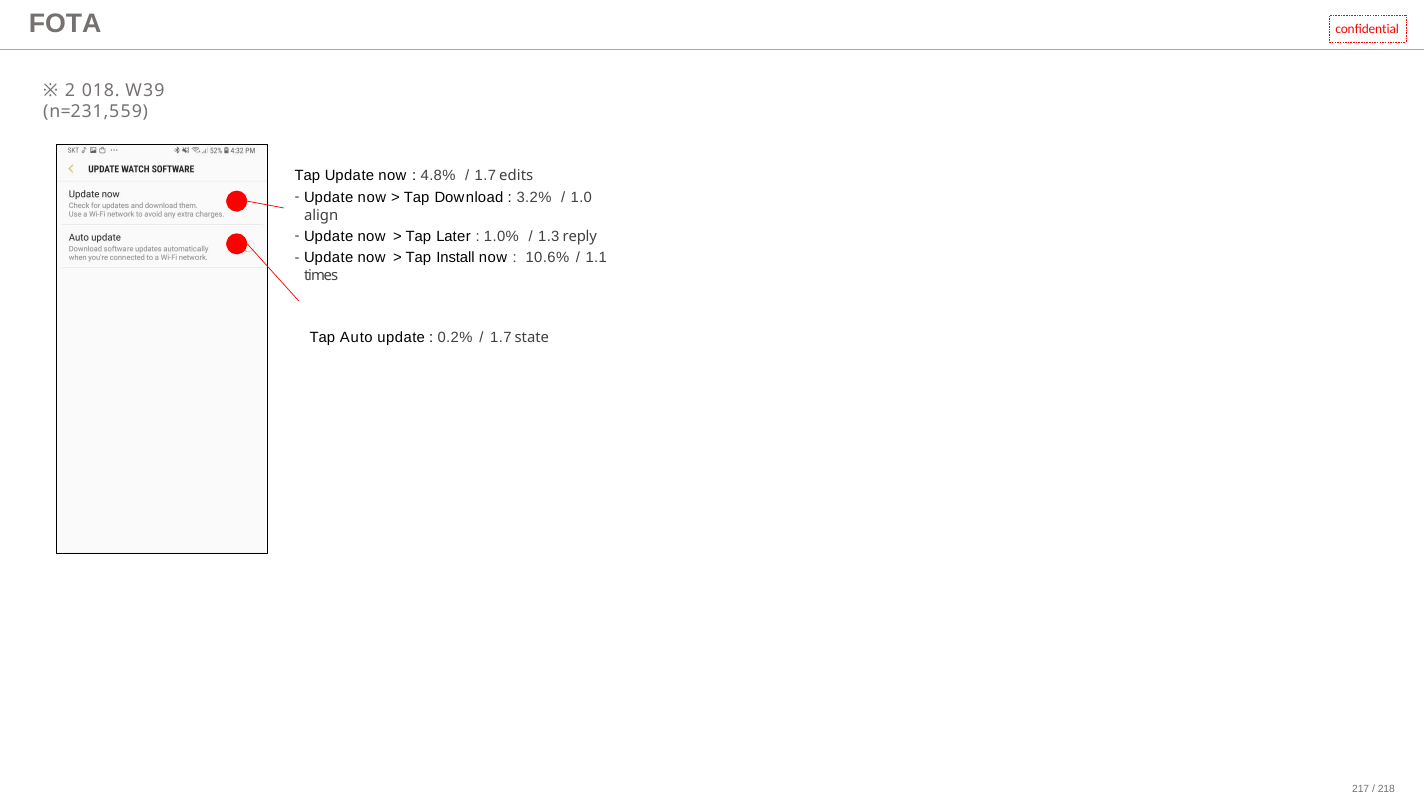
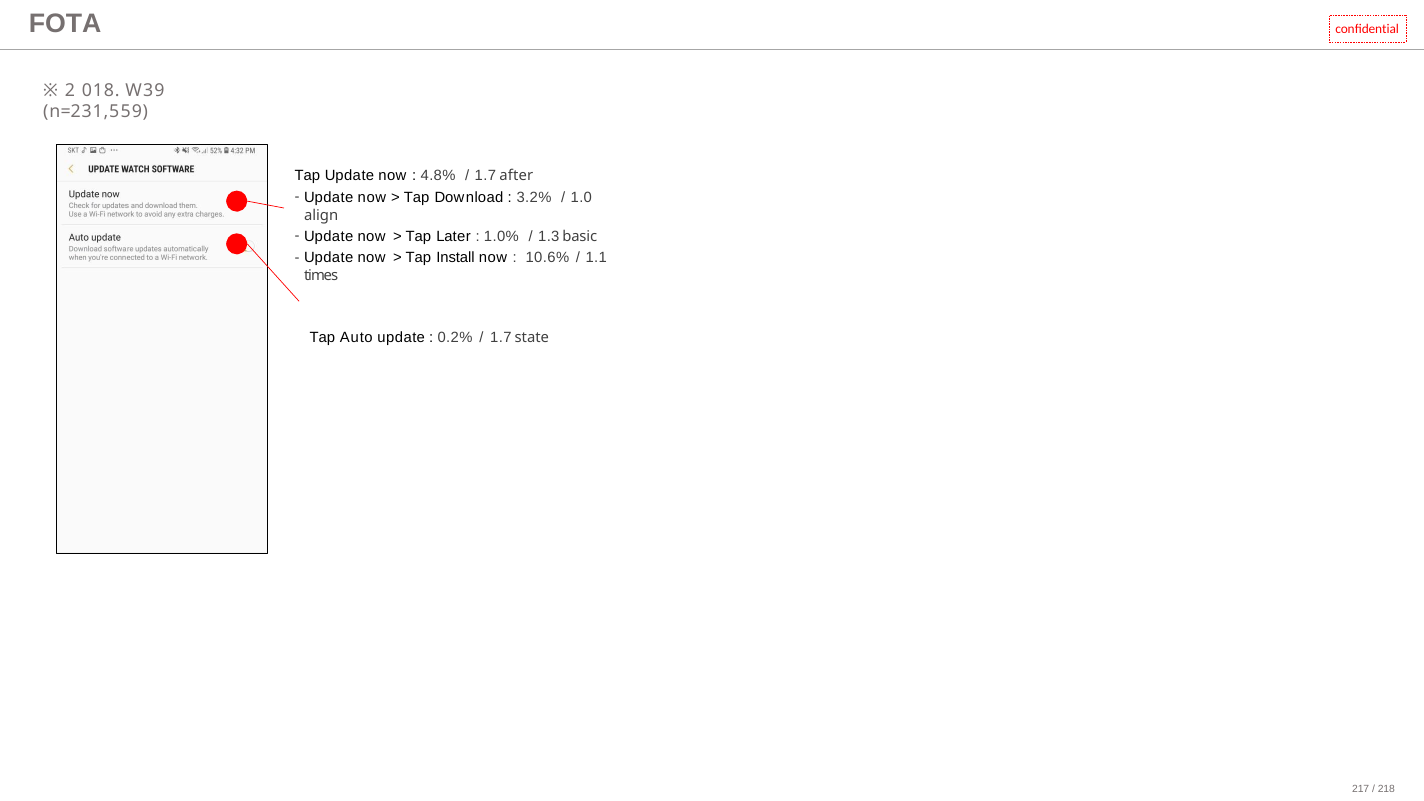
edits: edits -> after (516, 176)
reply: reply -> basic (580, 237)
